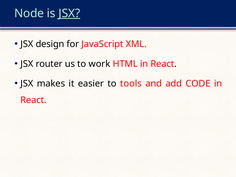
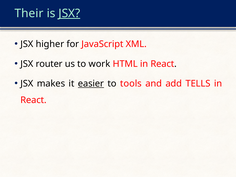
Node: Node -> Their (29, 13)
design: design -> higher (50, 44)
easier underline: none -> present (91, 84)
CODE: CODE -> TELLS (198, 84)
